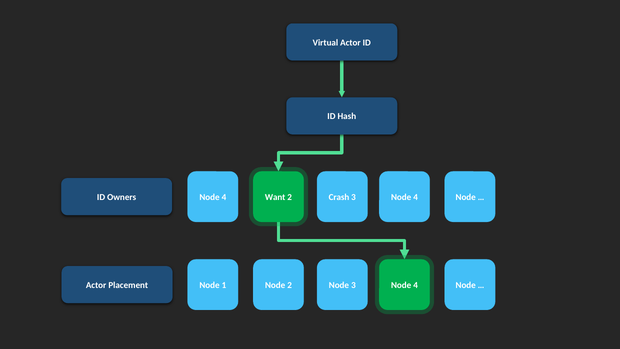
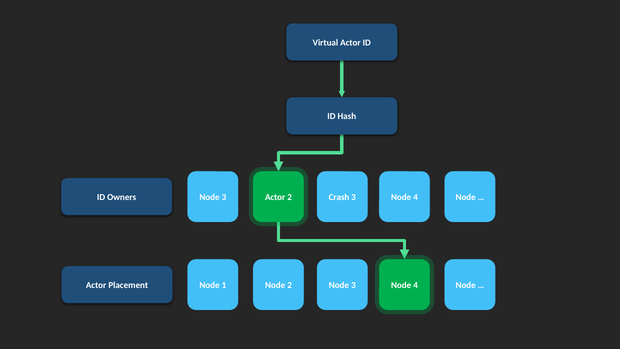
4: 4 -> 3 (224, 197)
Want: Want -> Actor (275, 197)
